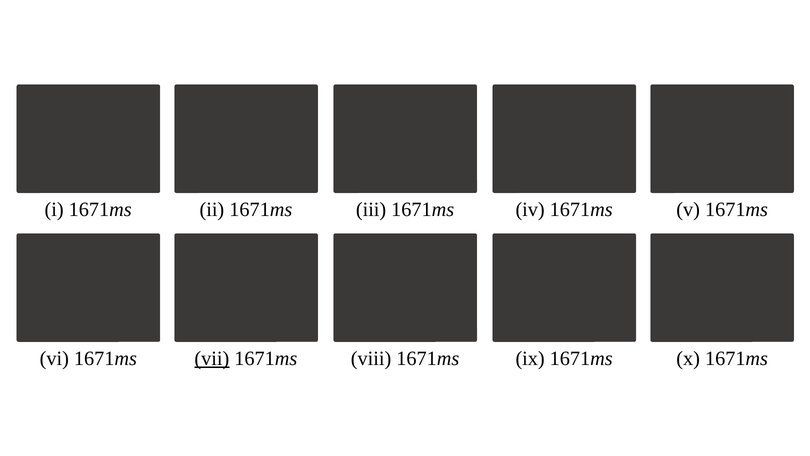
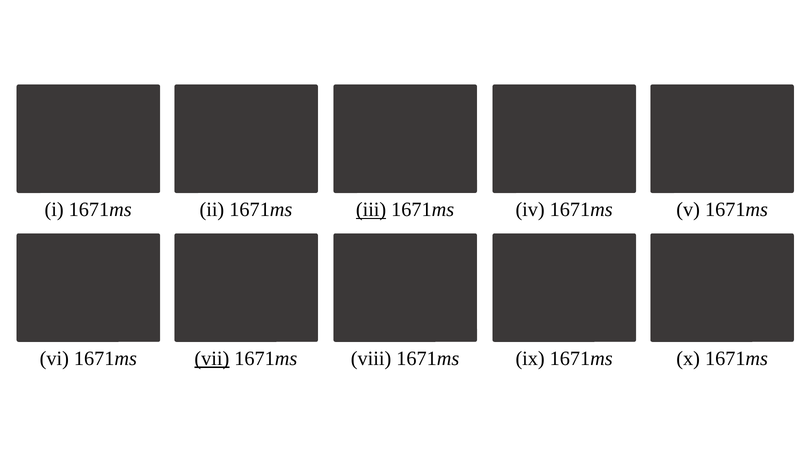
iii underline: none -> present (371, 210)
